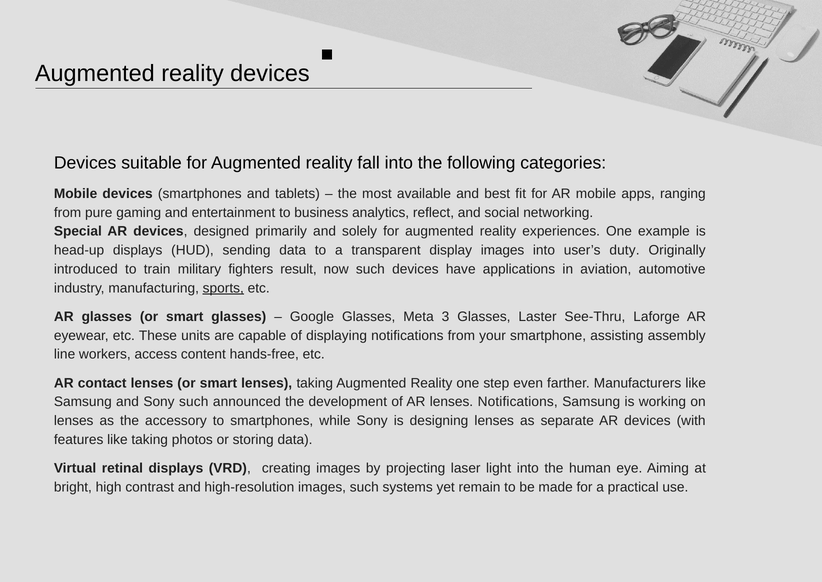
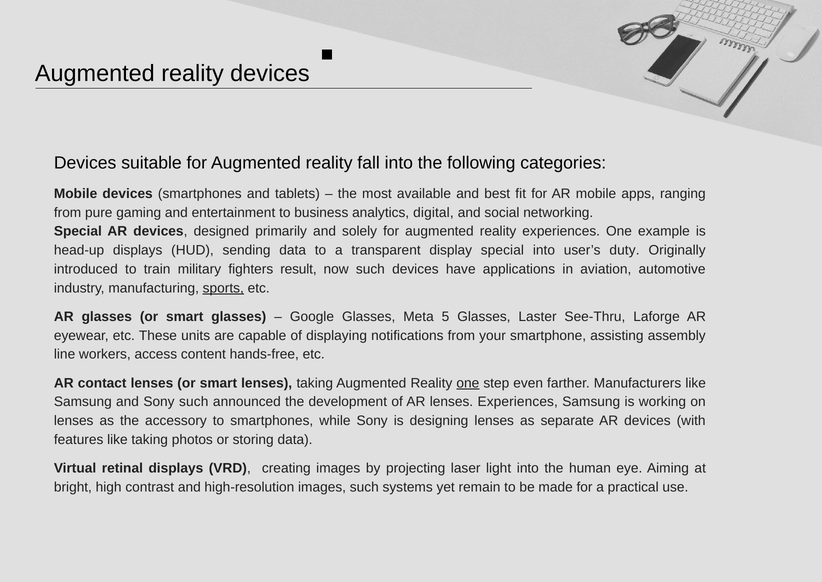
reflect: reflect -> digital (433, 212)
display images: images -> special (502, 250)
3: 3 -> 5 (445, 316)
one underline: none -> present (468, 383)
lenses Notifications: Notifications -> Experiences (518, 401)
